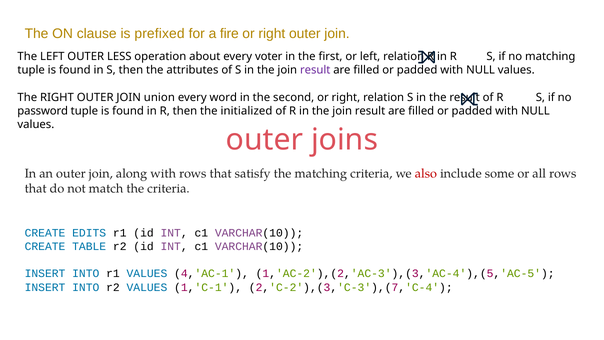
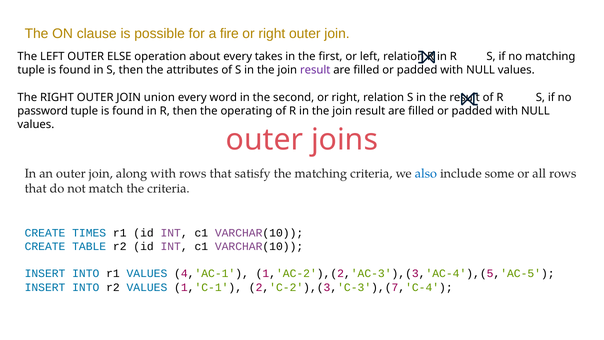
prefixed: prefixed -> possible (160, 34)
LESS: LESS -> ELSE (119, 57)
voter: voter -> takes (269, 57)
initialized: initialized -> operating (247, 111)
also colour: red -> blue (426, 173)
EDITS: EDITS -> TIMES (89, 233)
